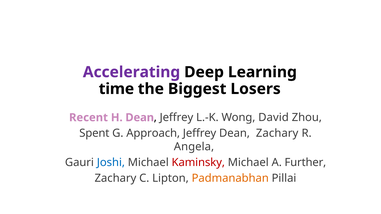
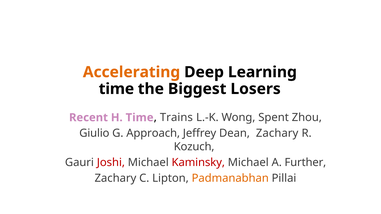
Accelerating colour: purple -> orange (131, 72)
H Dean: Dean -> Time (140, 118)
Jeffrey: Jeffrey -> Trains (176, 118)
David: David -> Spent (274, 118)
Spent: Spent -> Giulio (94, 133)
Angela: Angela -> Kozuch (194, 147)
Joshi colour: blue -> red (111, 163)
